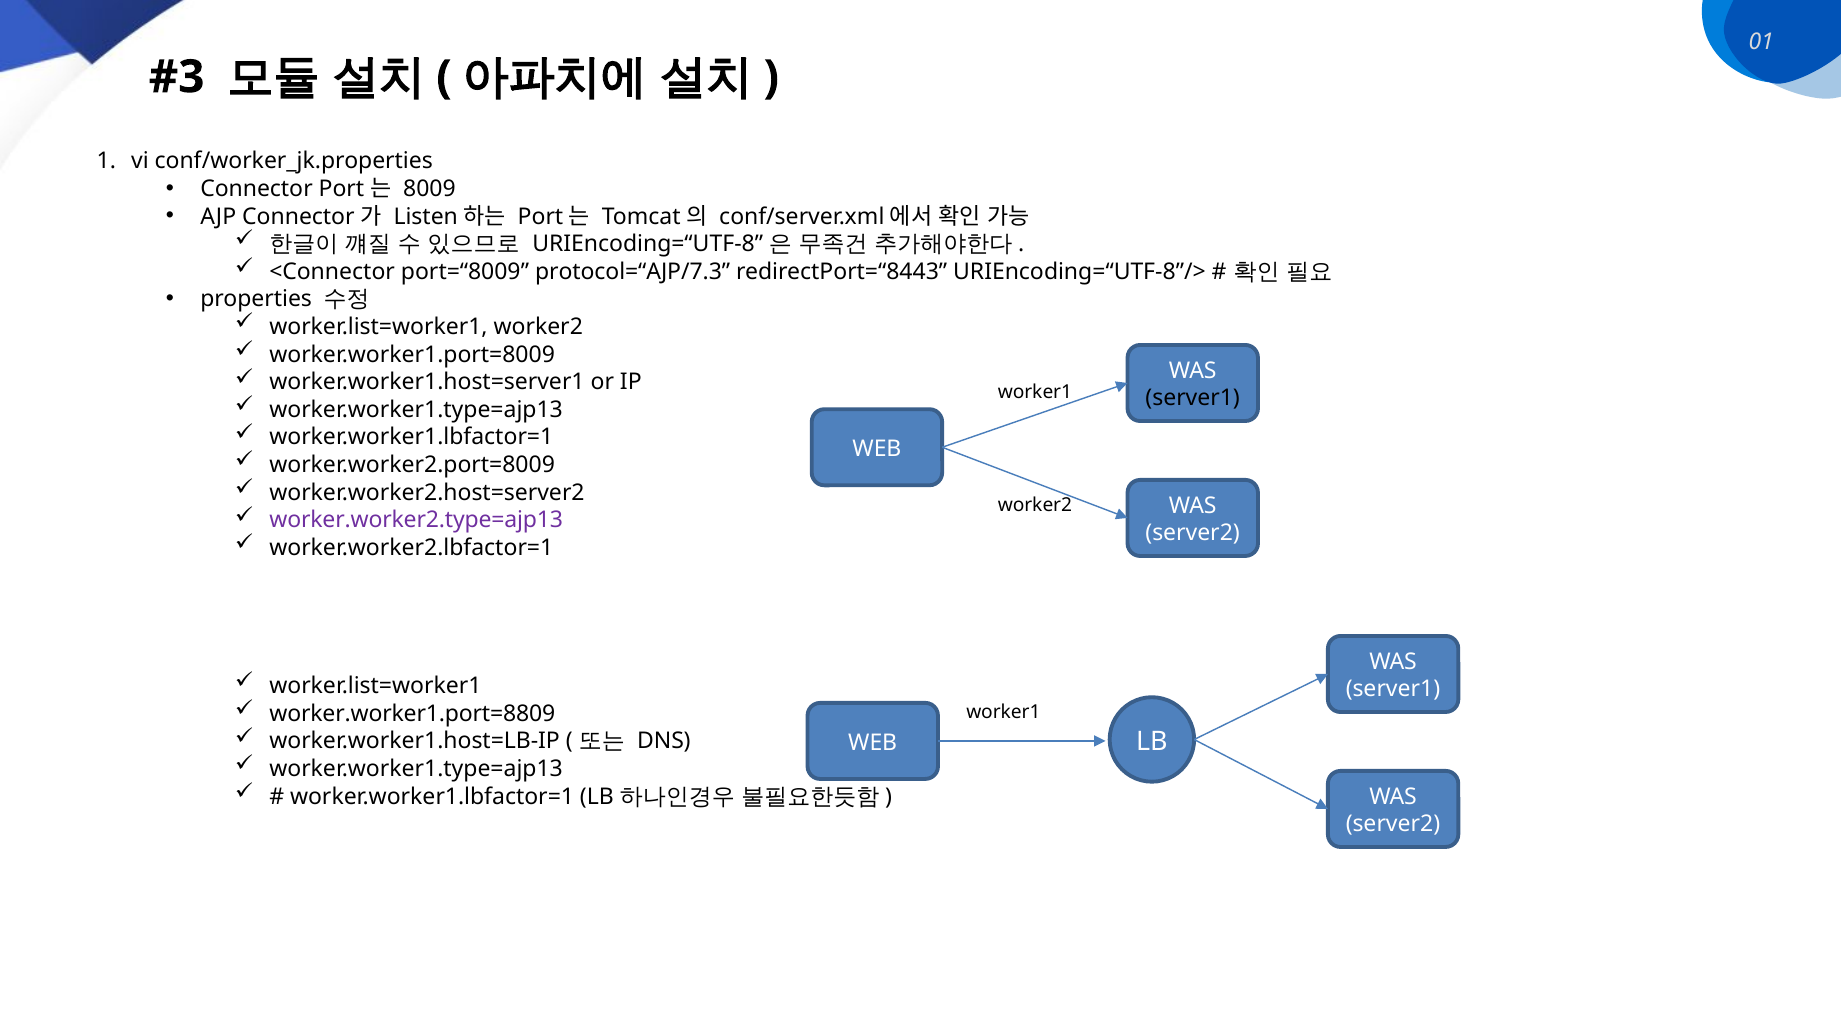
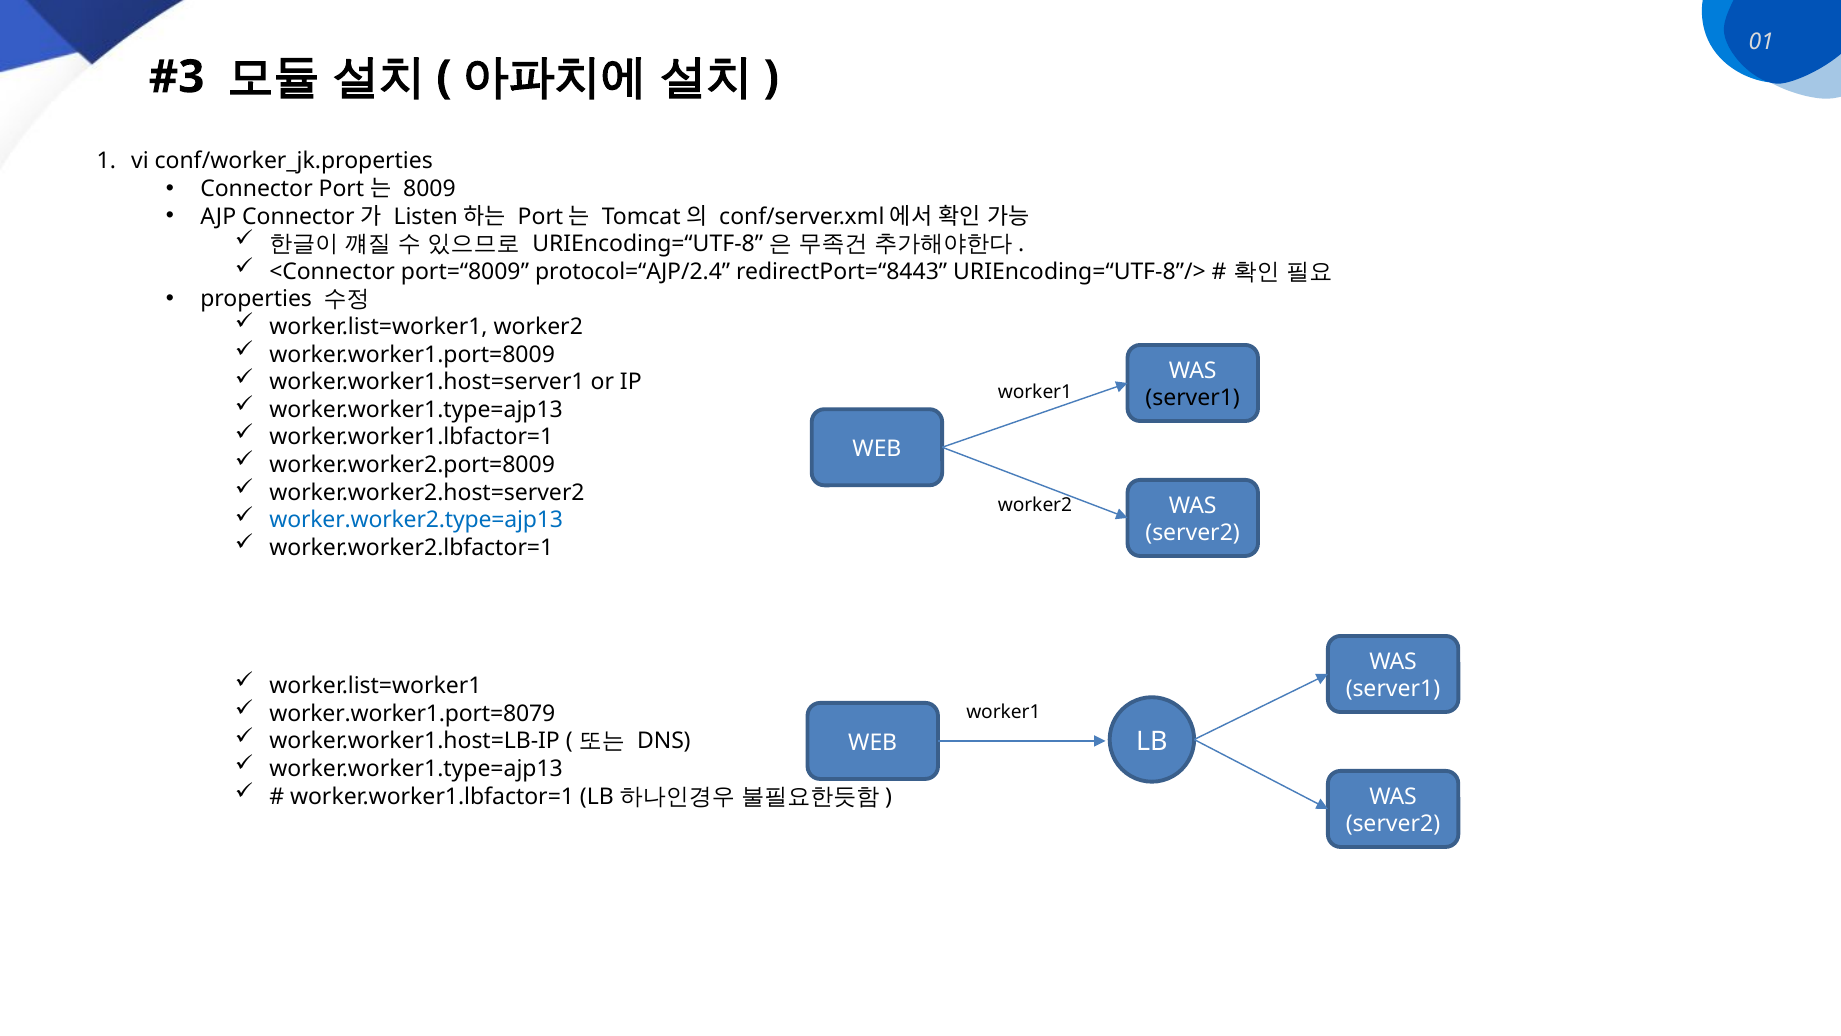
protocol=“AJP/7.3: protocol=“AJP/7.3 -> protocol=“AJP/2.4 (633, 272)
worker.worker2.type=ajp13 colour: purple -> blue (416, 520)
worker.worker1.port=8809: worker.worker1.port=8809 -> worker.worker1.port=8079 (412, 714)
